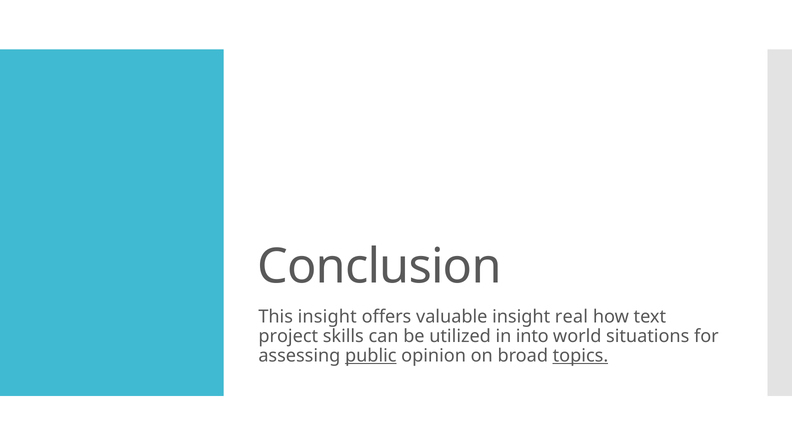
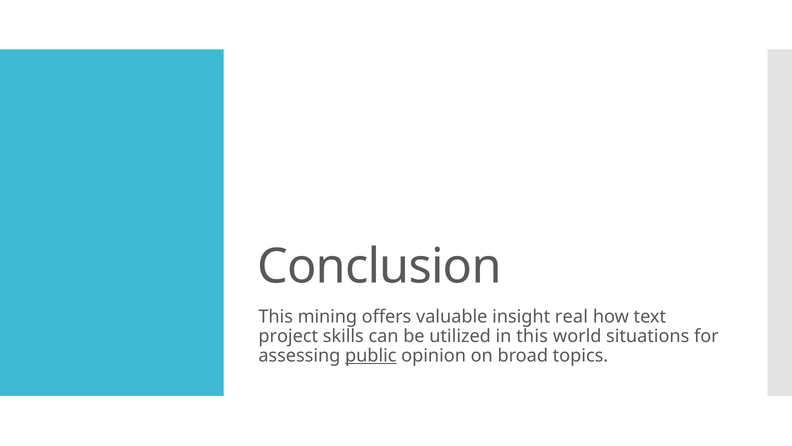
This insight: insight -> mining (327, 316)
in into: into -> this (532, 336)
topics underline: present -> none (580, 355)
